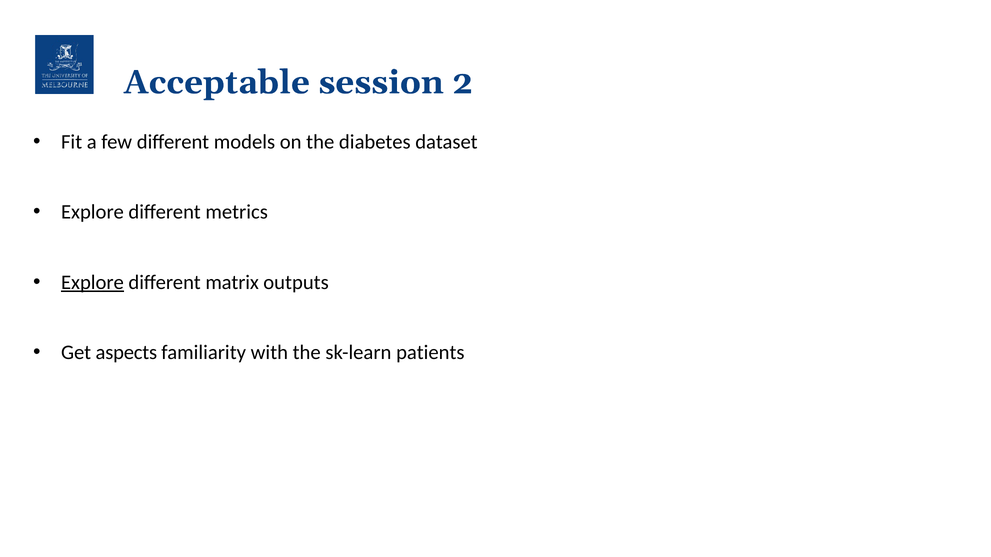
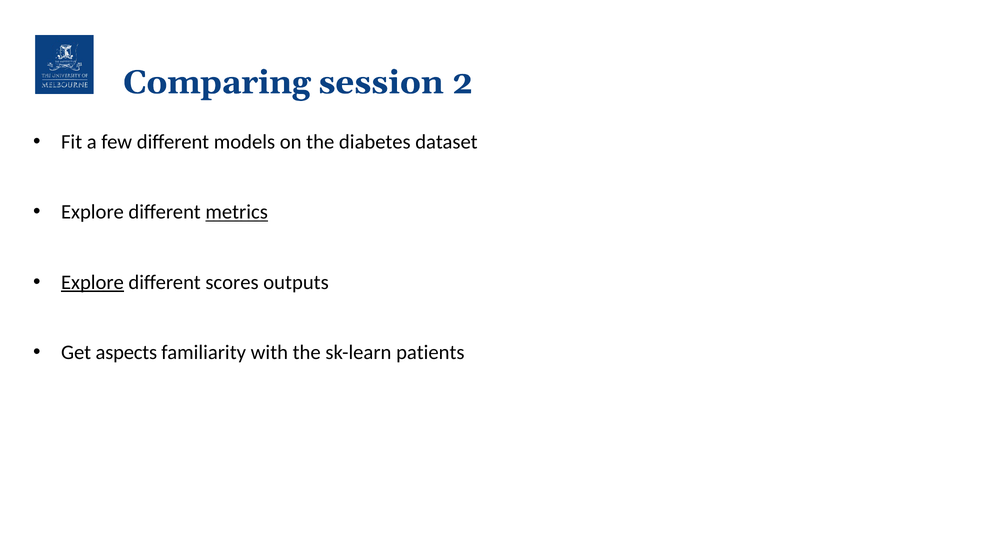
Acceptable: Acceptable -> Comparing (217, 82)
metrics underline: none -> present (237, 212)
matrix: matrix -> scores (232, 283)
